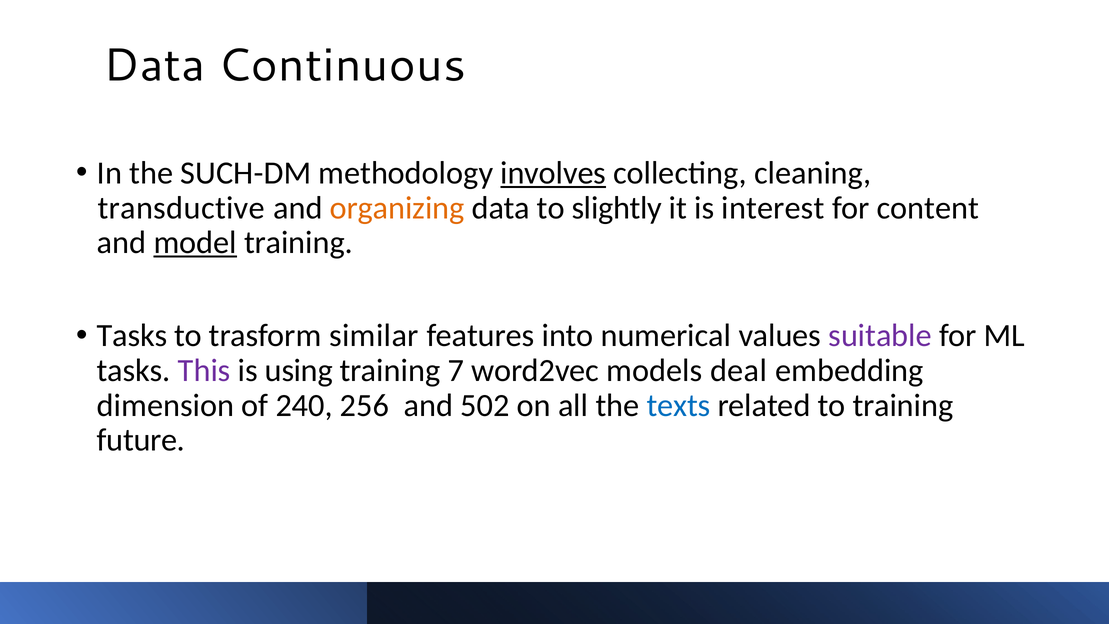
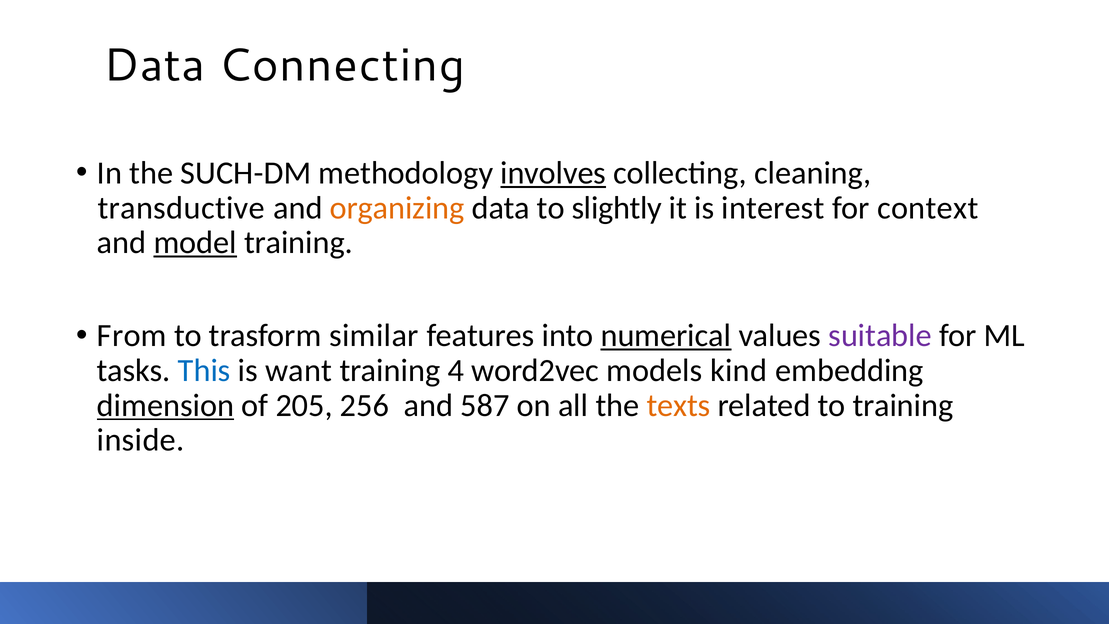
Continuous: Continuous -> Connecting (342, 65)
content: content -> context (928, 208)
Tasks: Tasks -> From (132, 335)
numerical underline: none -> present (666, 335)
This colour: purple -> blue (204, 370)
using: using -> want (299, 370)
7: 7 -> 4 (456, 370)
deal: deal -> kind (739, 370)
dimension underline: none -> present (166, 405)
240: 240 -> 205 (304, 405)
502: 502 -> 587 (485, 405)
texts colour: blue -> orange (679, 405)
future: future -> inside (141, 440)
